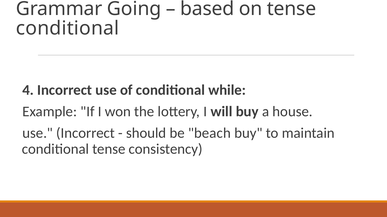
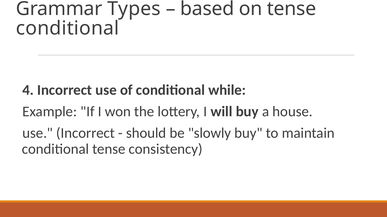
Going: Going -> Types (134, 9)
beach: beach -> slowly (210, 134)
